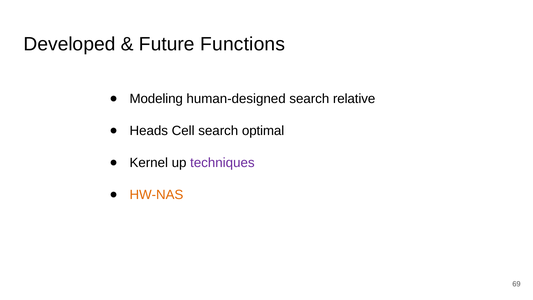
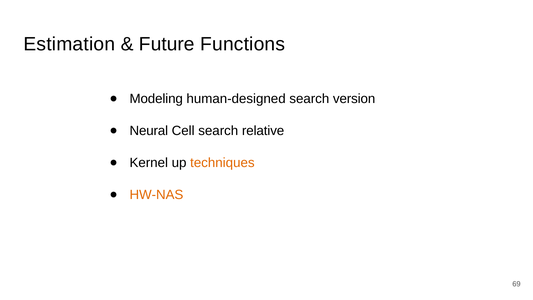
Developed: Developed -> Estimation (69, 44)
relative: relative -> version (354, 99)
Heads: Heads -> Neural (149, 131)
optimal: optimal -> relative (263, 131)
techniques colour: purple -> orange (222, 163)
